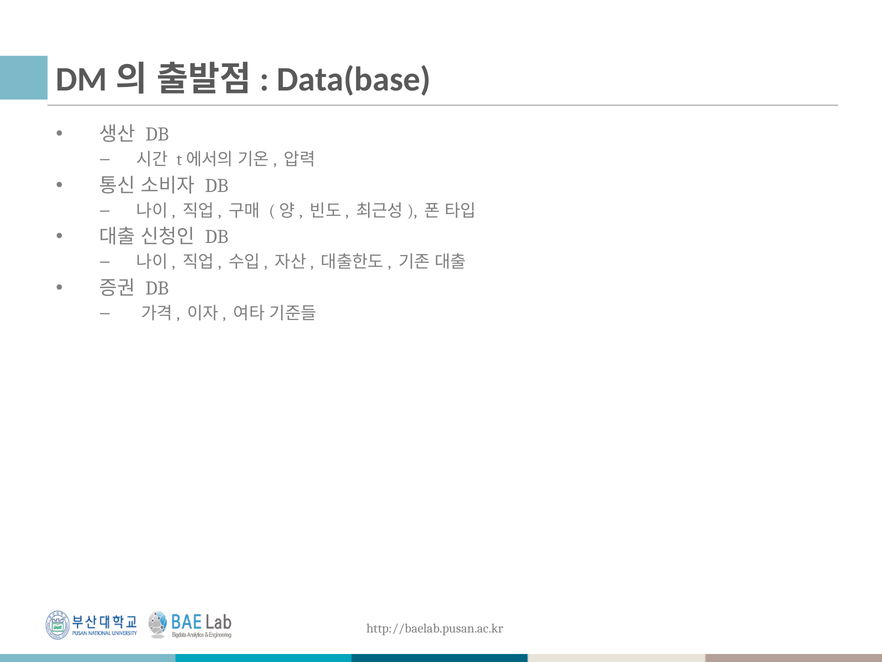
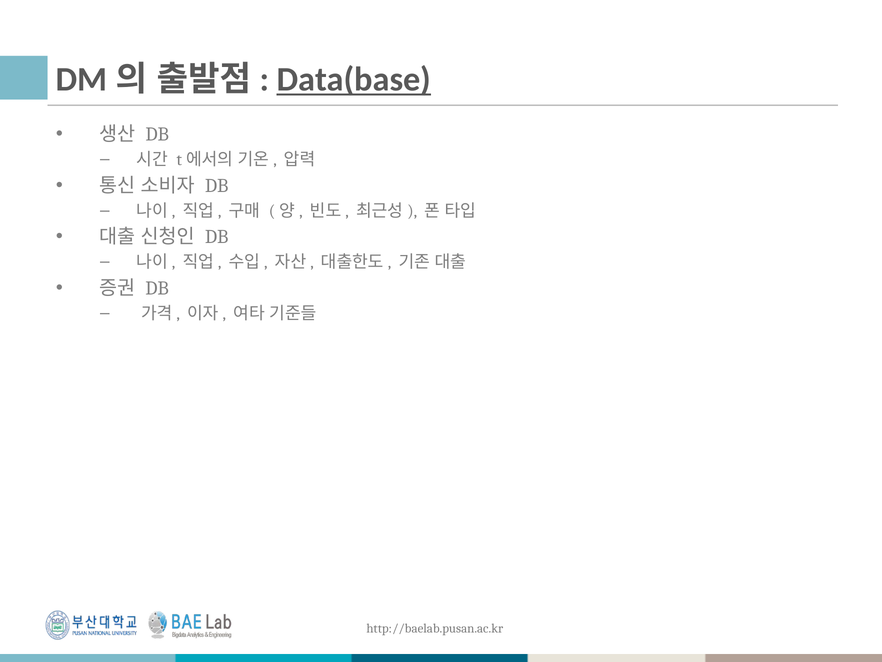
Data(base underline: none -> present (354, 80)
